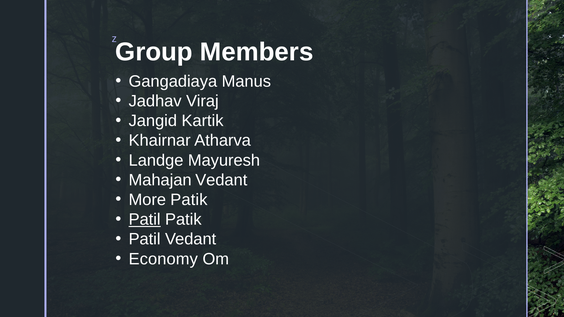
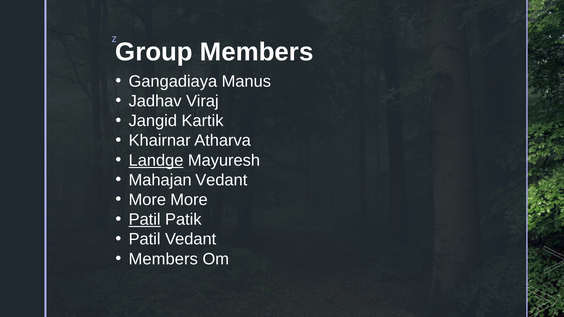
Landge underline: none -> present (156, 160)
More Patik: Patik -> More (189, 200)
Economy: Economy -> Members (163, 259)
